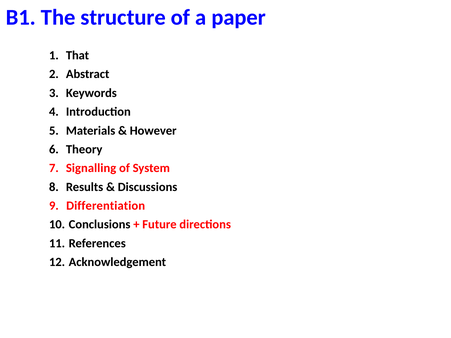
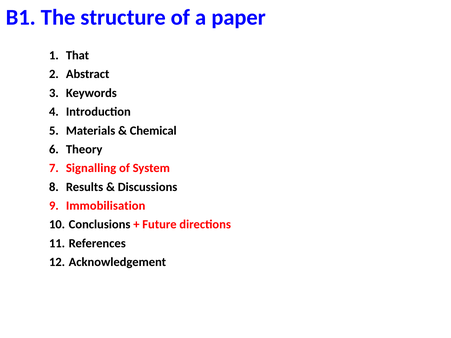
However: However -> Chemical (153, 131)
Differentiation: Differentiation -> Immobilisation (106, 206)
